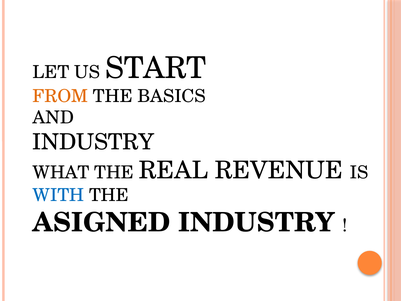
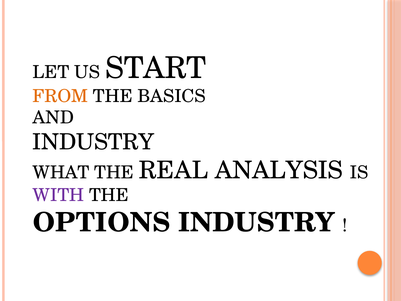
REVENUE: REVENUE -> ANALYSIS (279, 170)
WITH colour: blue -> purple (58, 195)
ASIGNED: ASIGNED -> OPTIONS (102, 222)
